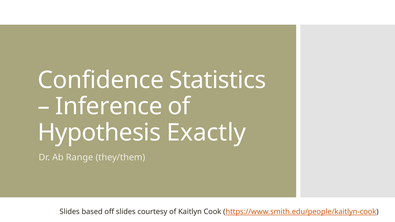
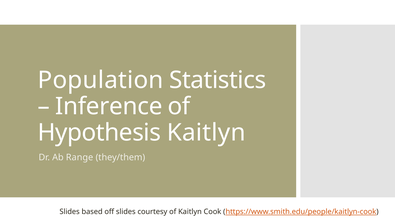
Confidence: Confidence -> Population (101, 80)
Hypothesis Exactly: Exactly -> Kaitlyn (206, 133)
